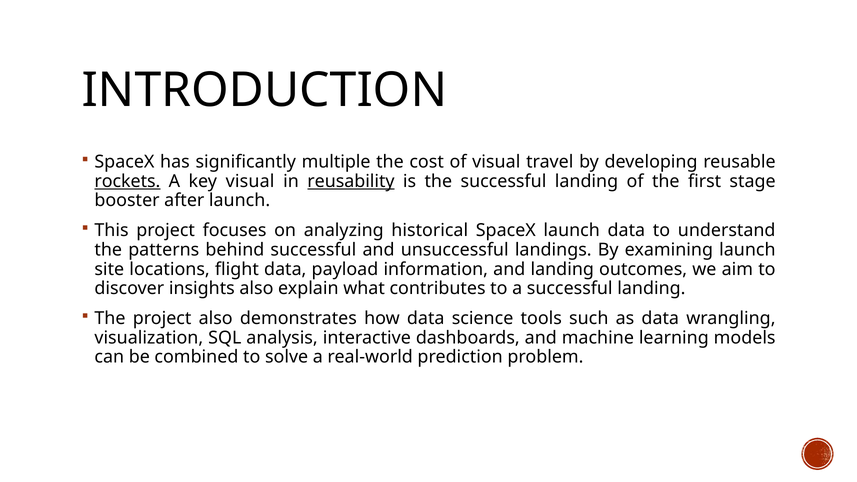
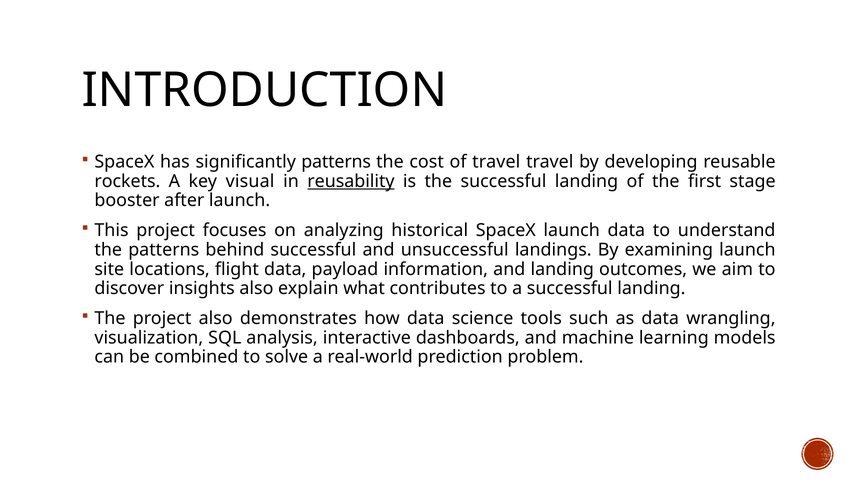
significantly multiple: multiple -> patterns (336, 162)
of visual: visual -> travel (496, 162)
rockets underline: present -> none (127, 181)
